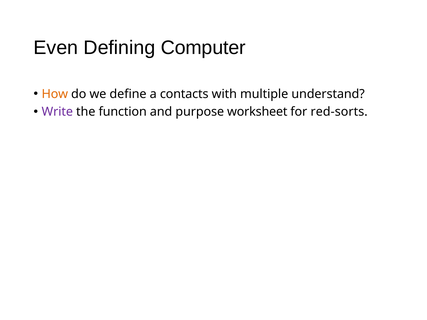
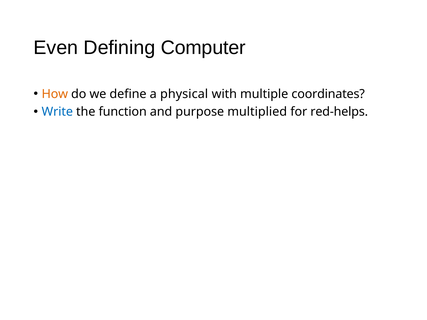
contacts: contacts -> physical (184, 94)
understand: understand -> coordinates (328, 94)
Write colour: purple -> blue (57, 112)
worksheet: worksheet -> multiplied (257, 112)
red-sorts: red-sorts -> red-helps (339, 112)
